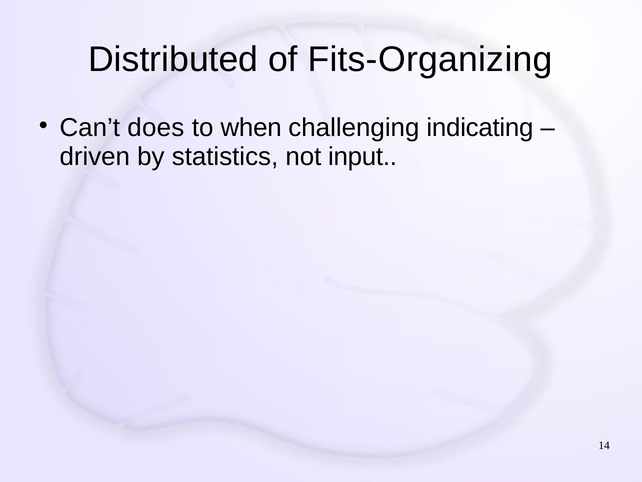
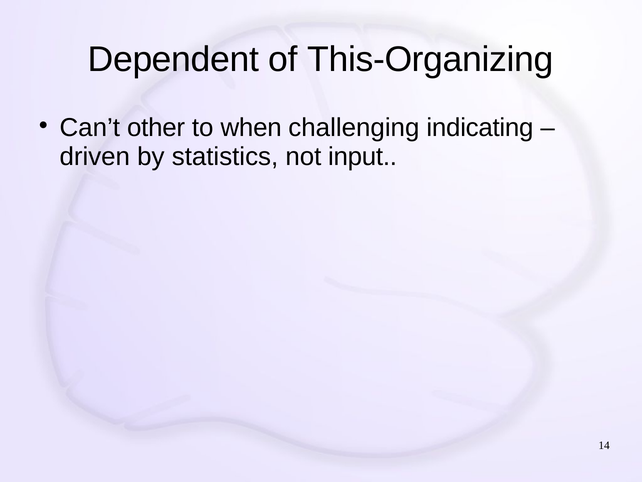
Distributed: Distributed -> Dependent (173, 60)
Fits-Organizing: Fits-Organizing -> This-Organizing (430, 60)
does: does -> other (156, 128)
